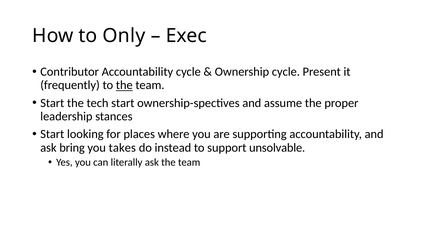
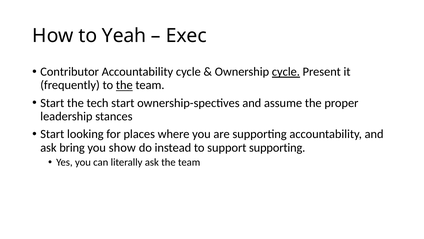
Only: Only -> Yeah (124, 36)
cycle underline: none -> present (286, 72)
takes: takes -> show (122, 147)
support unsolvable: unsolvable -> supporting (277, 147)
